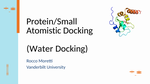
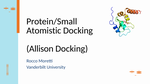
Water: Water -> Allison (40, 49)
